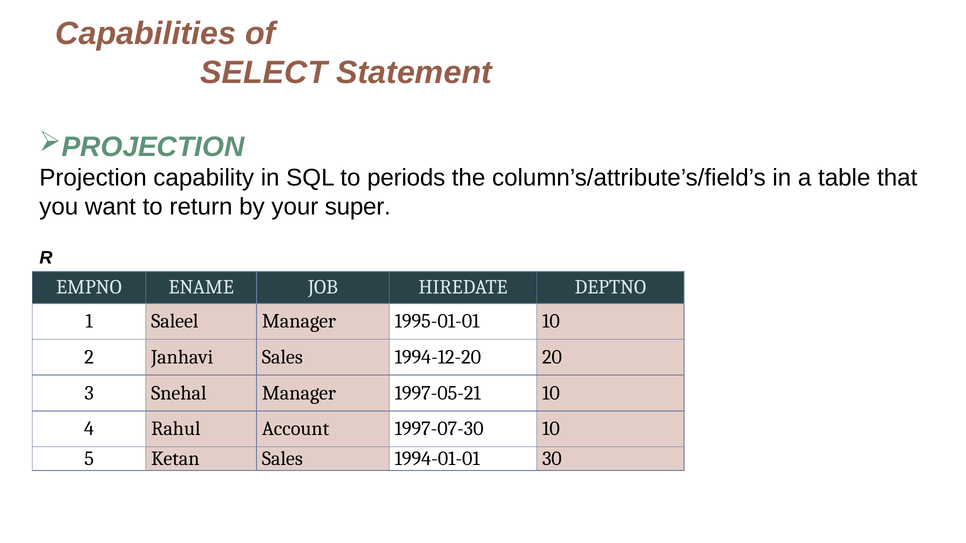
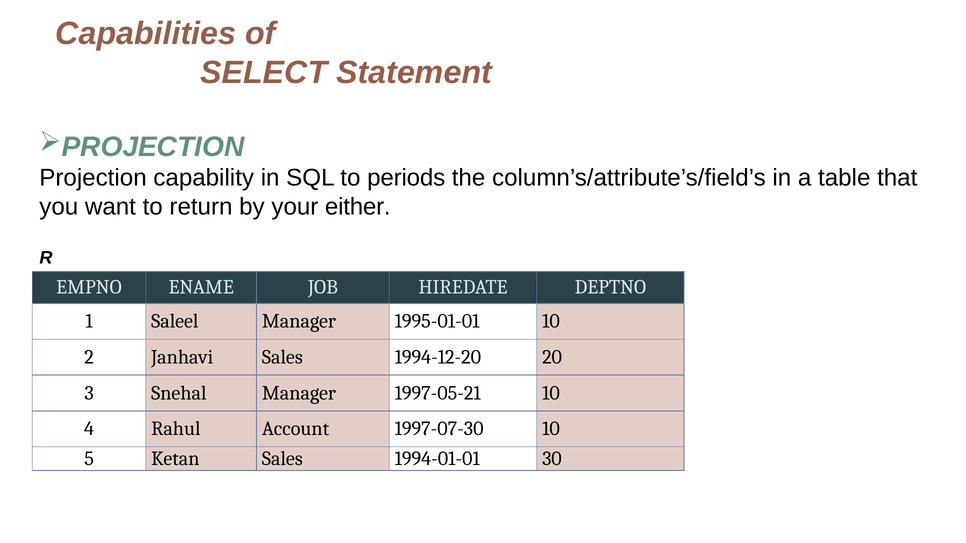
super: super -> either (358, 207)
